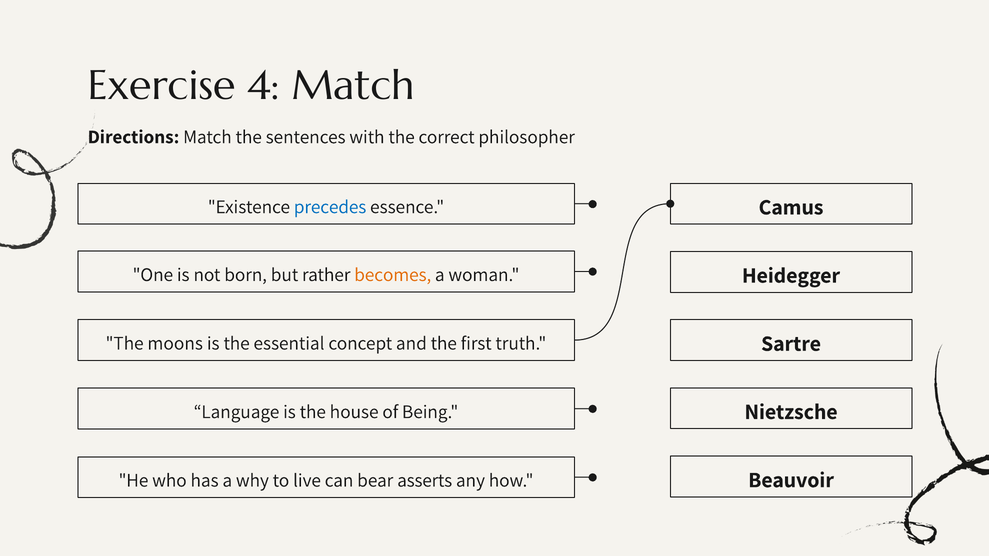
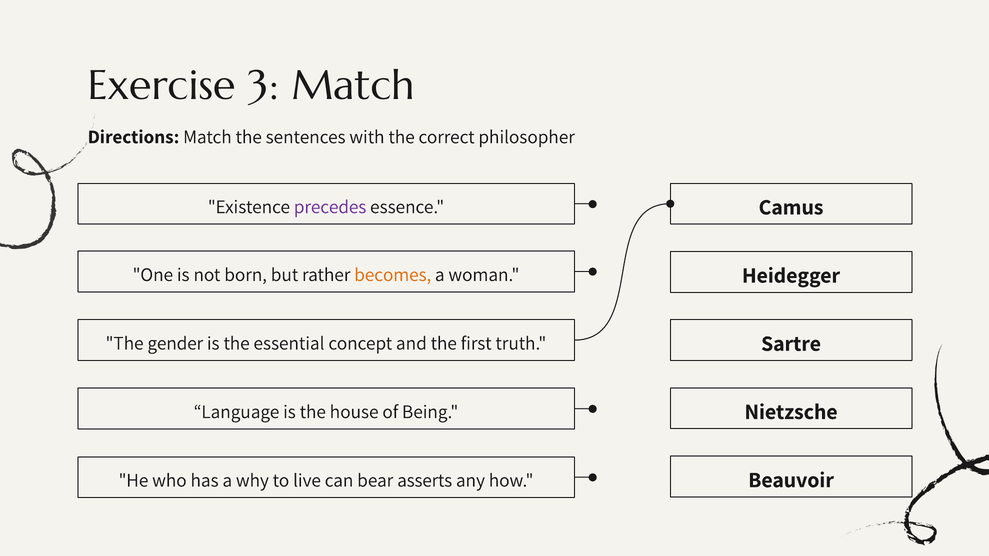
4: 4 -> 3 (263, 86)
precedes colour: blue -> purple (330, 207)
moons: moons -> gender (175, 343)
